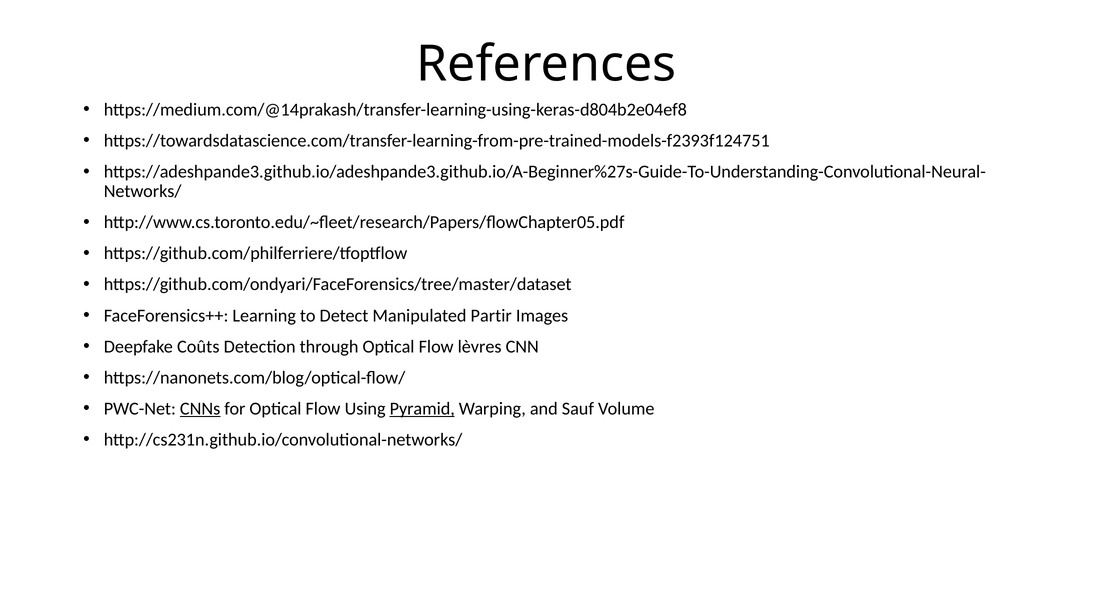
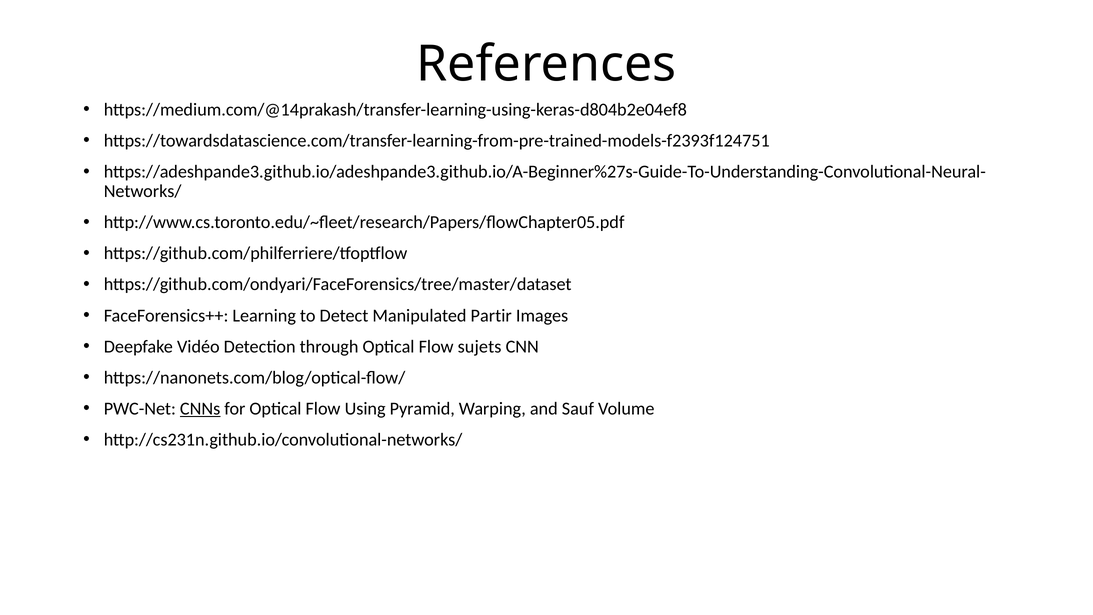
Coûts: Coûts -> Vidéo (198, 346)
lèvres: lèvres -> sujets (480, 346)
Pyramid underline: present -> none (422, 408)
